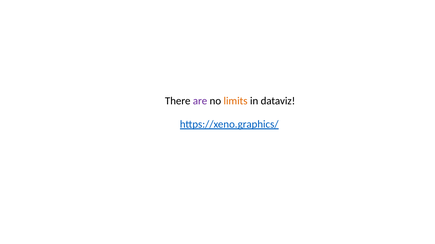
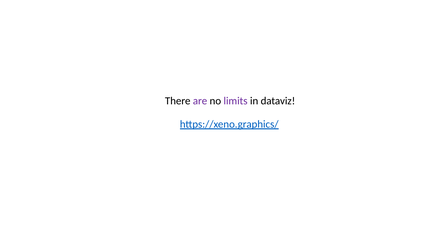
limits colour: orange -> purple (236, 101)
